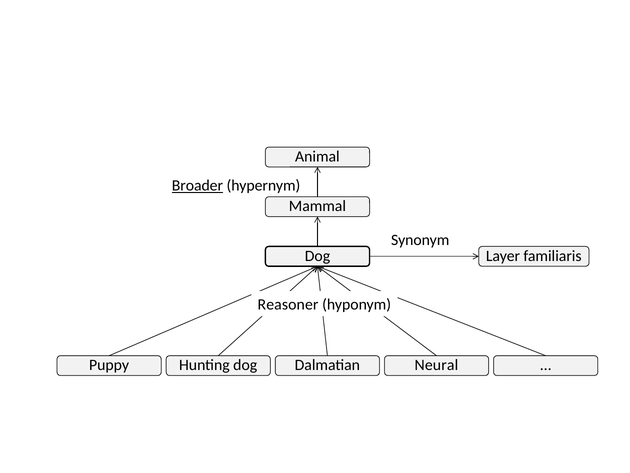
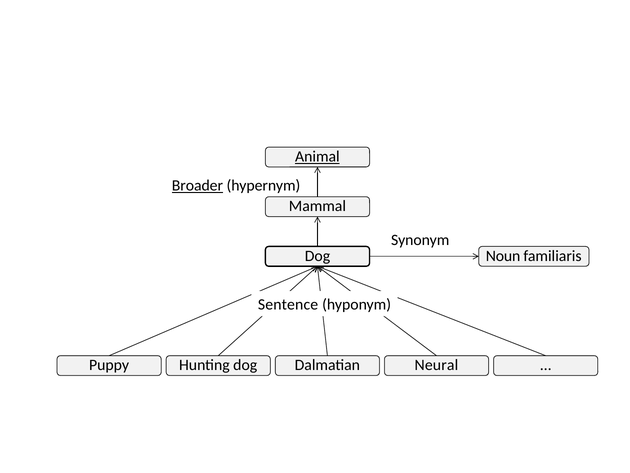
Animal underline: none -> present (317, 156)
Layer: Layer -> Noun (503, 256)
Reasoner: Reasoner -> Sentence (288, 304)
